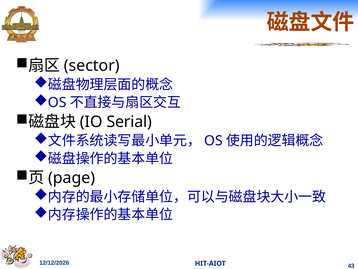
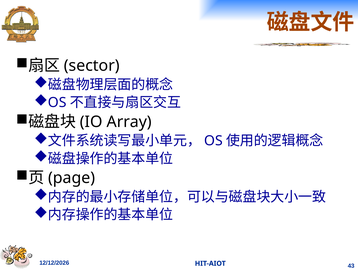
Serial: Serial -> Array (129, 122)
